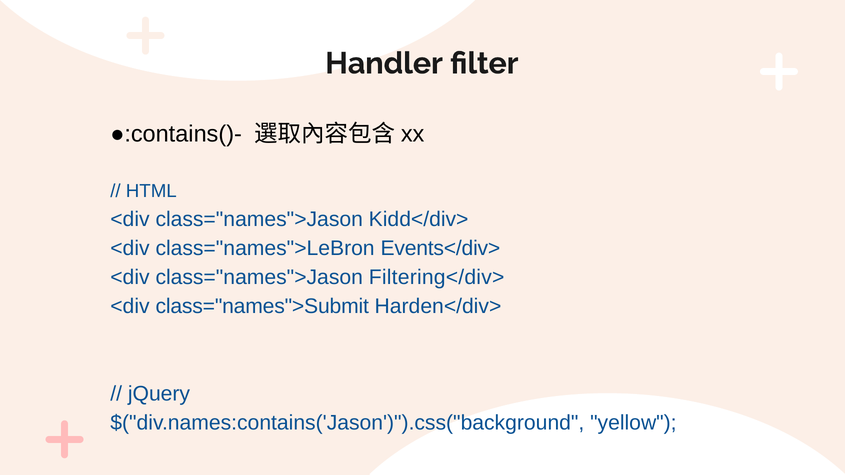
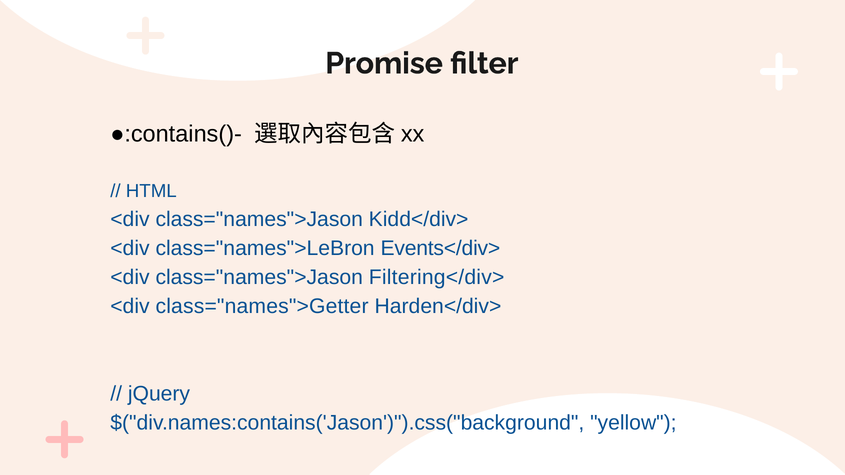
Handler: Handler -> Promise (384, 63)
class="names">Submit: class="names">Submit -> class="names">Getter (262, 307)
